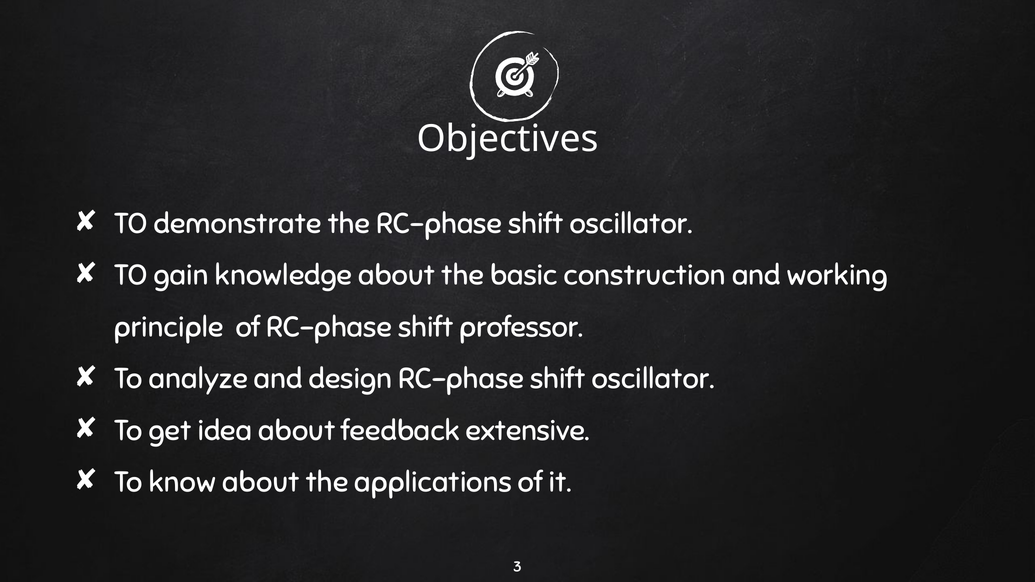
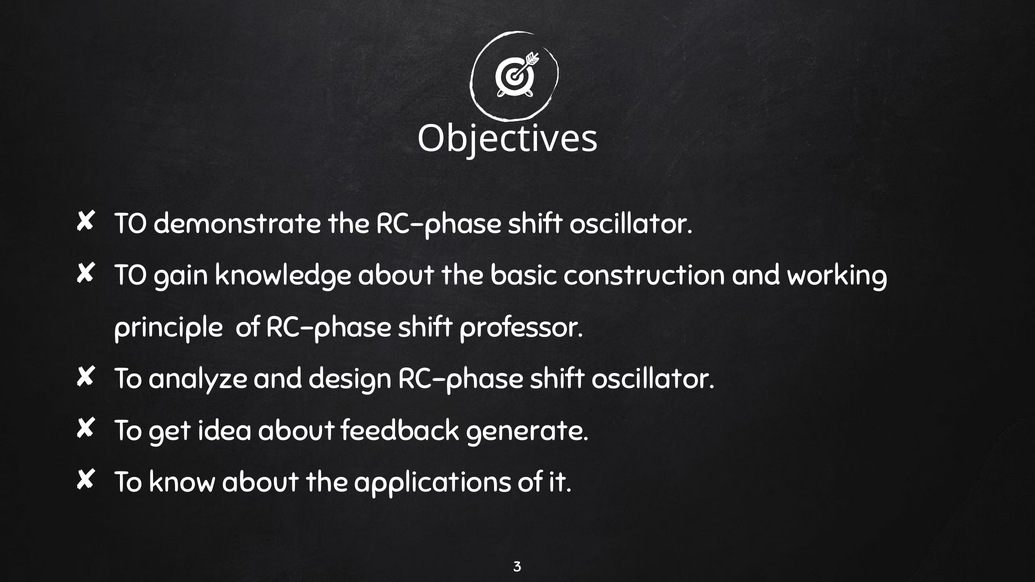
extensive: extensive -> generate (527, 431)
